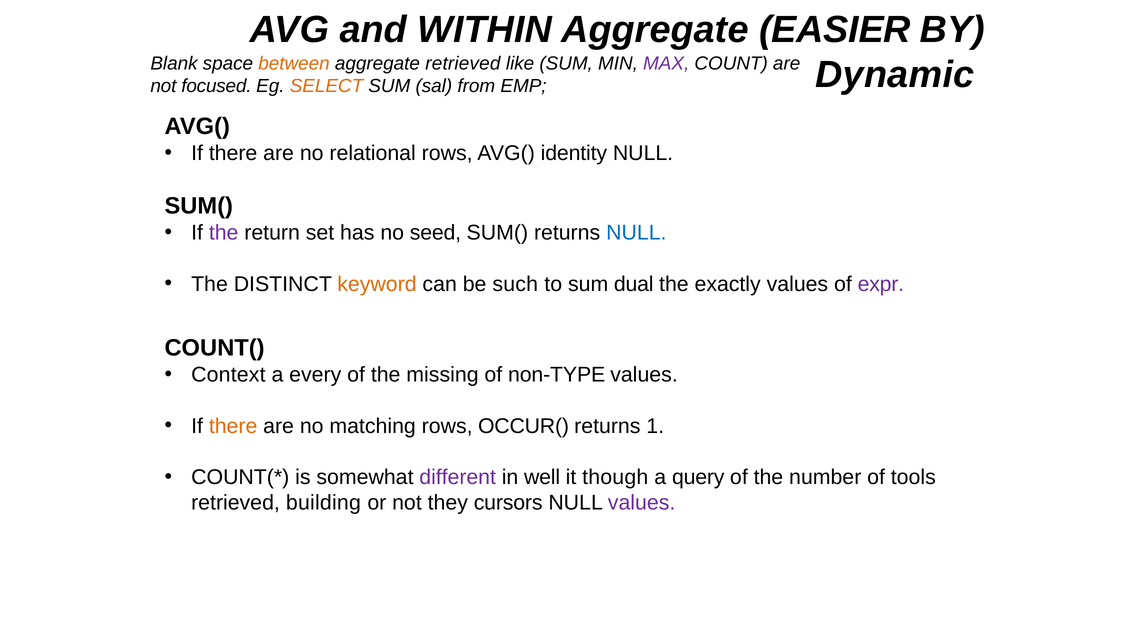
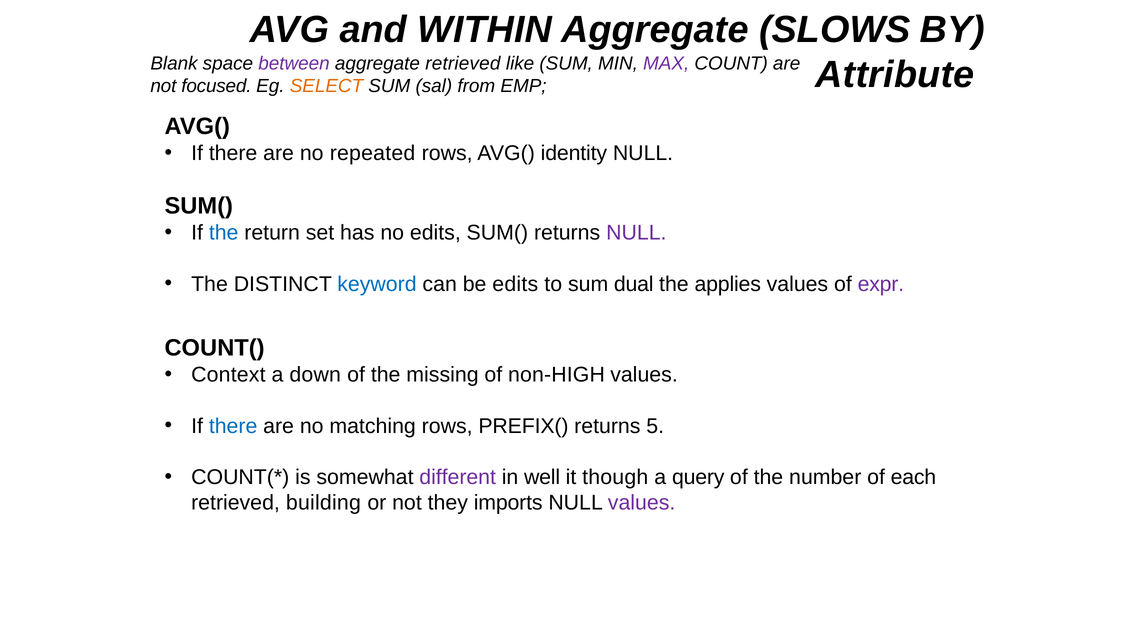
EASIER: EASIER -> SLOWS (835, 30)
between colour: orange -> purple (294, 63)
Dynamic: Dynamic -> Attribute (895, 75)
relational: relational -> repeated (373, 153)
the colour: purple -> blue (224, 233)
no seed: seed -> edits (435, 233)
NULL colour: blue -> purple (636, 233)
keyword colour: orange -> blue (377, 284)
be such: such -> edits (515, 284)
exactly: exactly -> applies (728, 284)
every: every -> down (315, 375)
non-TYPE: non-TYPE -> non-HIGH (557, 375)
there colour: orange -> blue (233, 426)
OCCUR(: OCCUR( -> PREFIX( (523, 426)
1: 1 -> 5 (655, 426)
tools: tools -> each (913, 477)
cursors: cursors -> imports (508, 503)
